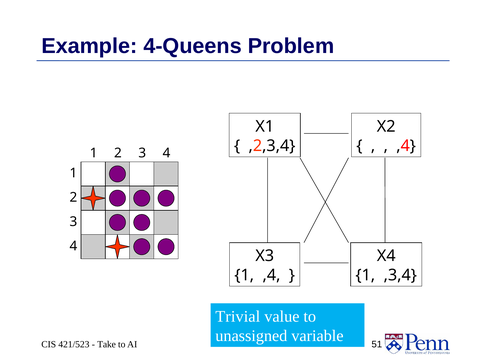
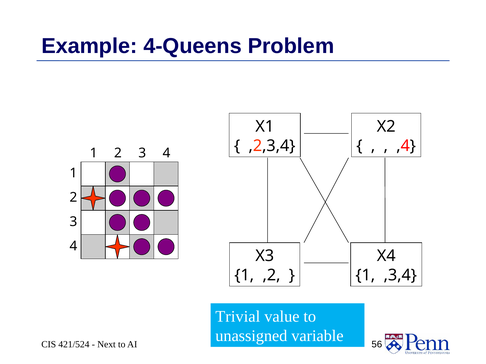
1 ,4: ,4 -> ,2 (271, 276)
421/523: 421/523 -> 421/524 (74, 345)
Take: Take -> Next (107, 345)
51: 51 -> 56 (377, 345)
